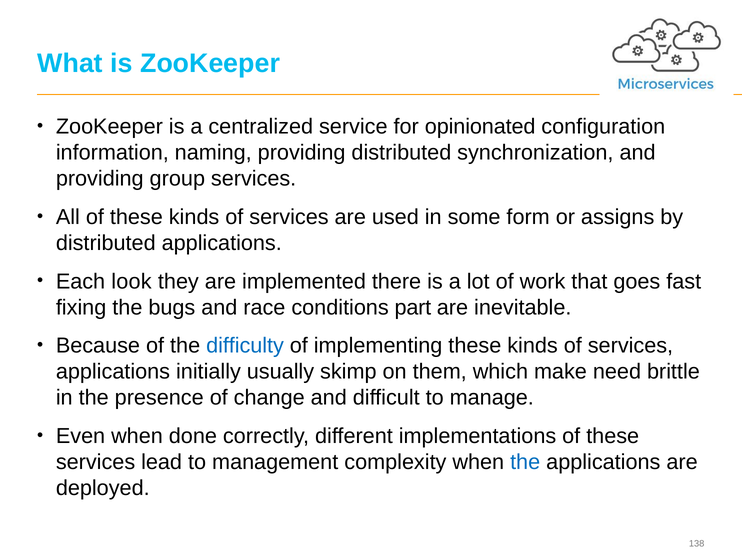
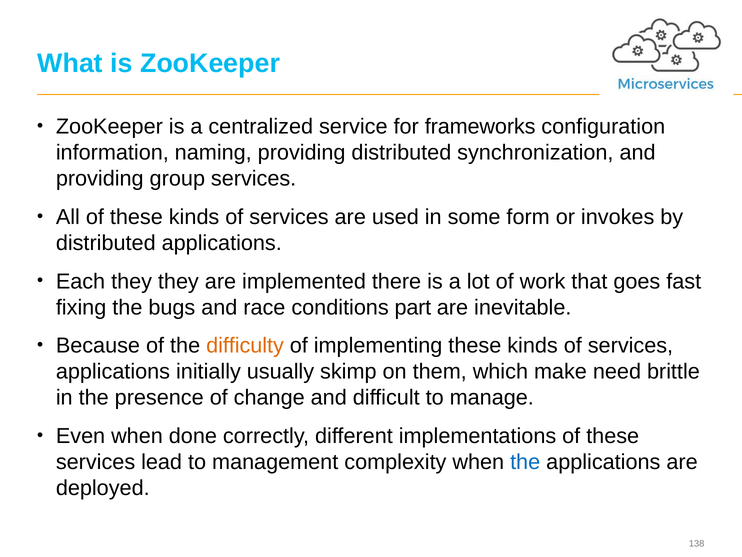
opinionated: opinionated -> frameworks (480, 127)
assigns: assigns -> invokes (618, 217)
Each look: look -> they (132, 281)
difficulty colour: blue -> orange (245, 345)
